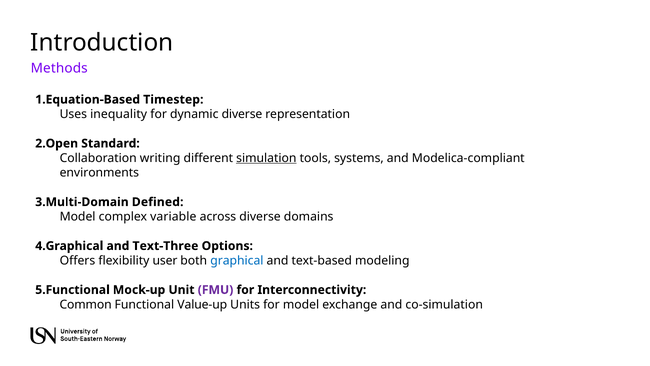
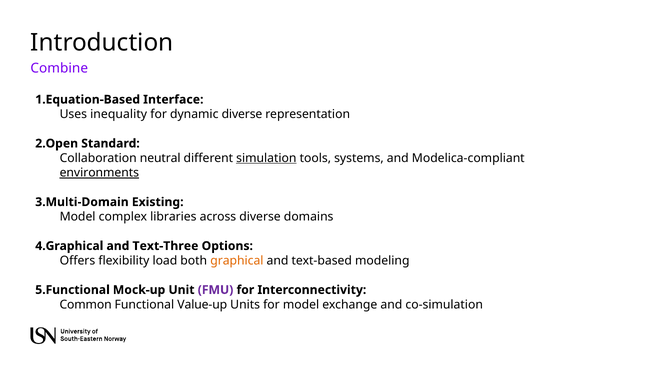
Methods: Methods -> Combine (59, 68)
Timestep: Timestep -> Interface (173, 99)
writing: writing -> neutral (160, 158)
environments underline: none -> present (99, 173)
Defined: Defined -> Existing (158, 202)
variable: variable -> libraries (173, 216)
user: user -> load (165, 260)
graphical colour: blue -> orange (237, 260)
